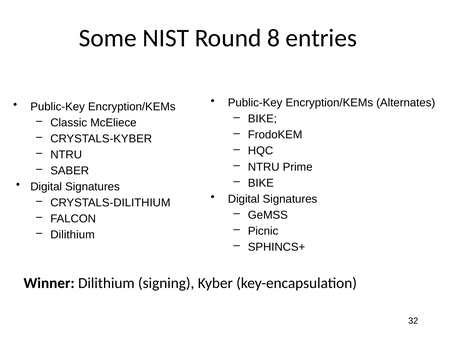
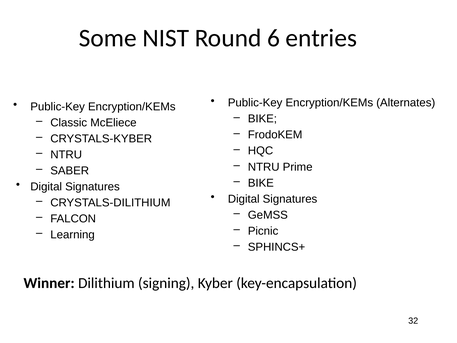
8: 8 -> 6 (273, 38)
Dilithium: Dilithium -> Learning (73, 235)
